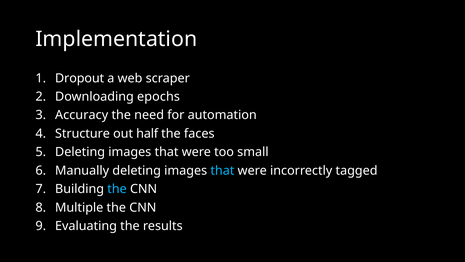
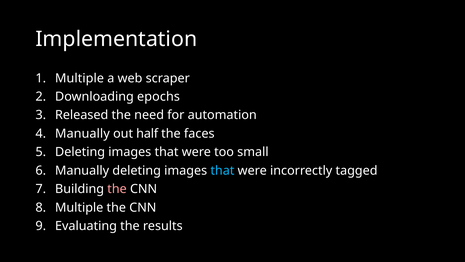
Dropout: Dropout -> Multiple (80, 78)
Accuracy: Accuracy -> Released (82, 115)
Structure: Structure -> Manually (82, 133)
the colour: light blue -> pink (117, 189)
